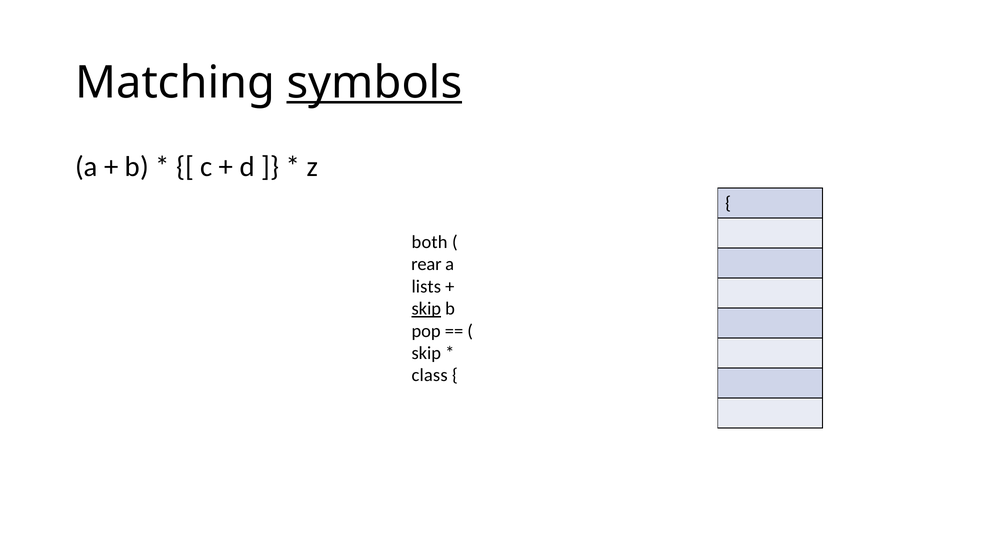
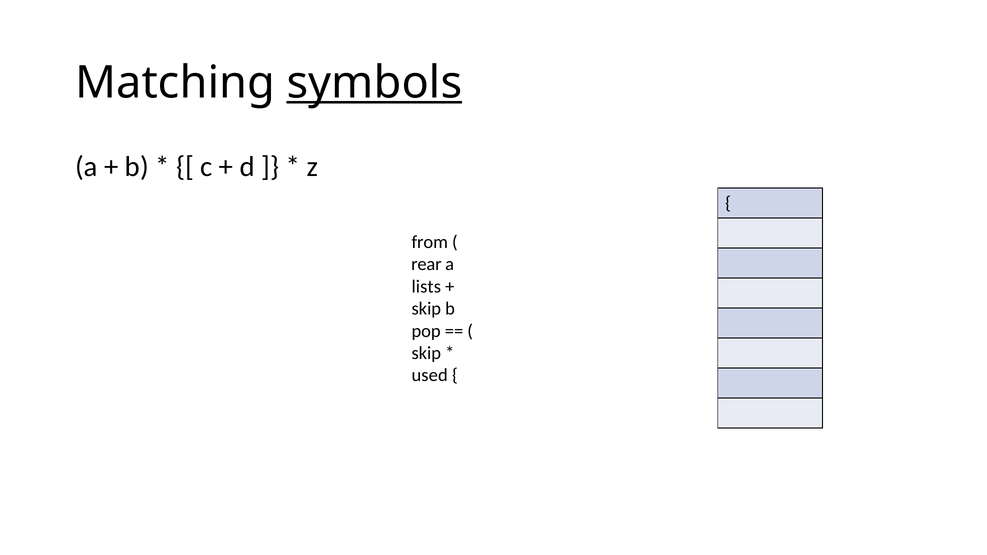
both: both -> from (430, 242)
skip underline: present -> none (426, 309)
class: class -> used (430, 375)
